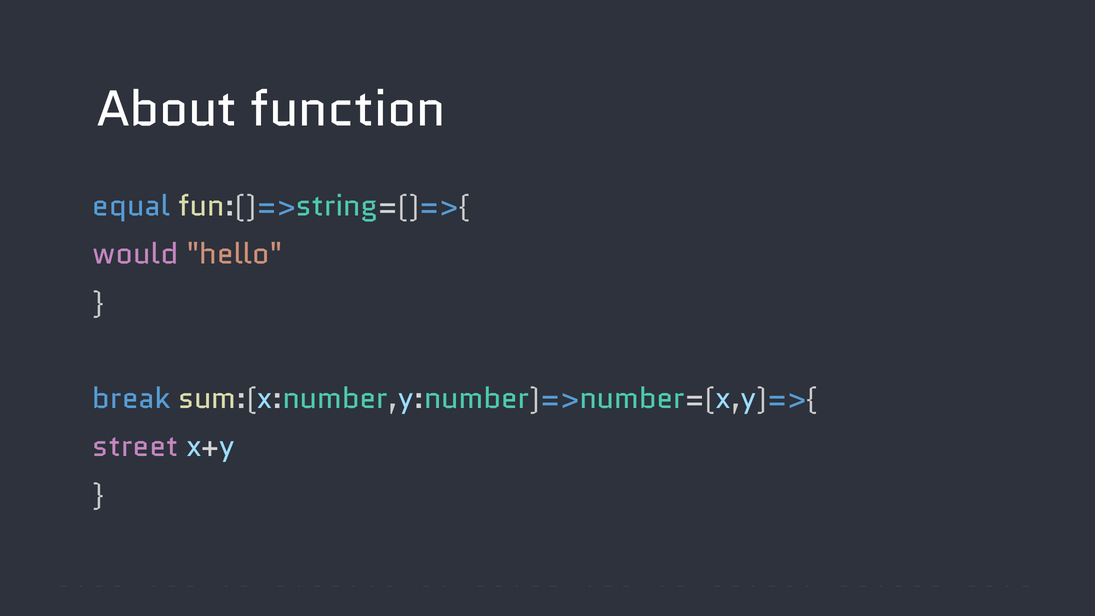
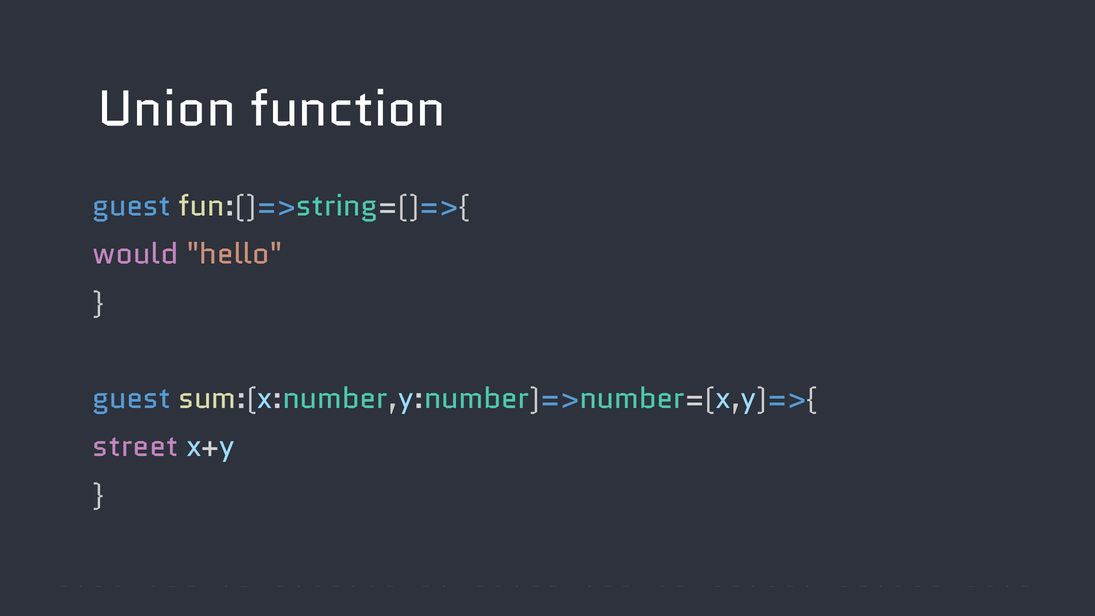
About: About -> Union (167, 109)
equal: equal -> guest (132, 206)
break: break -> guest (132, 398)
